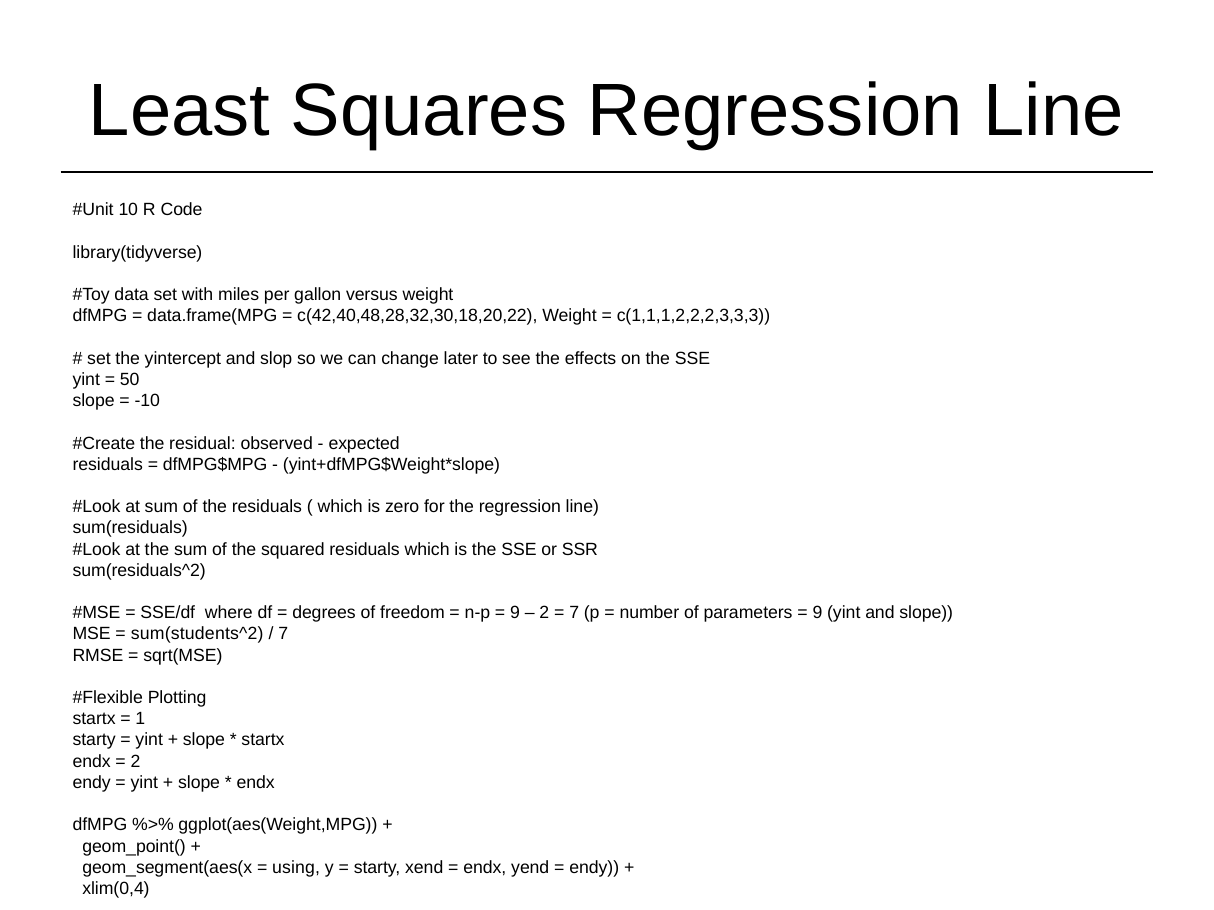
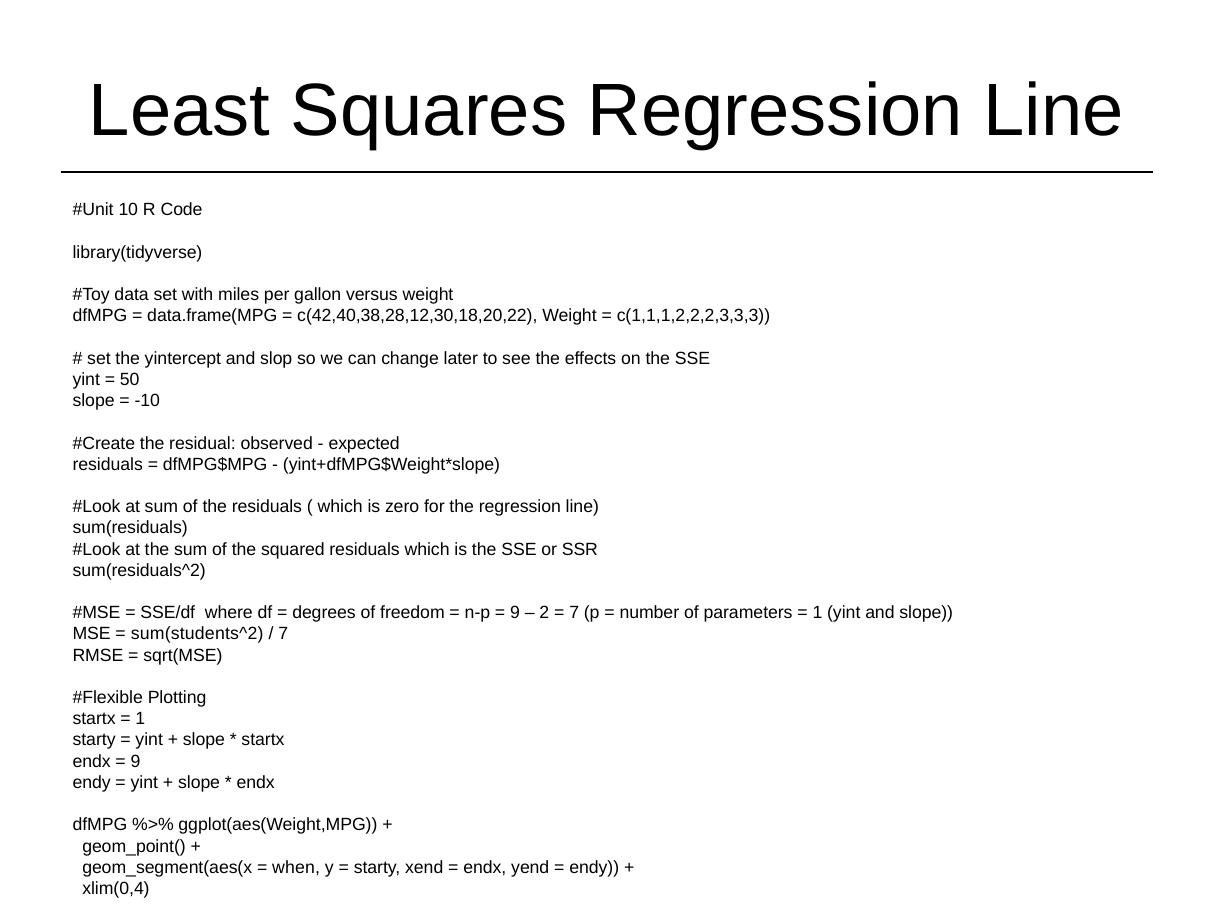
c(42,40,48,28,32,30,18,20,22: c(42,40,48,28,32,30,18,20,22 -> c(42,40,38,28,12,30,18,20,22 (417, 316)
9: 9 -> 1 (817, 613)
2: 2 -> 9 (136, 762)
using: using -> when (296, 868)
